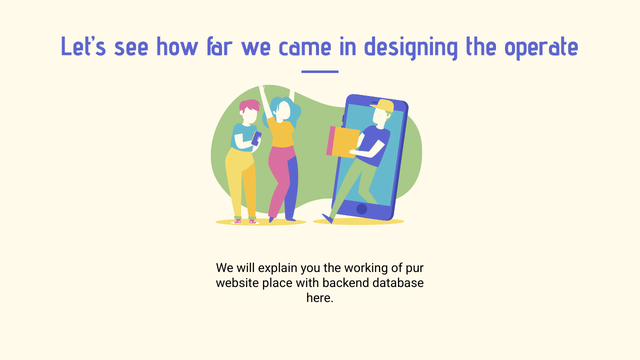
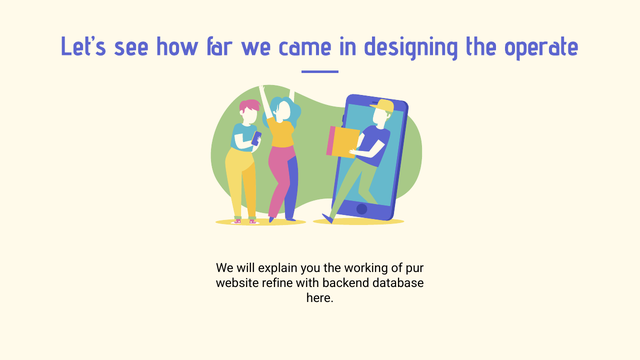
place: place -> refine (277, 283)
